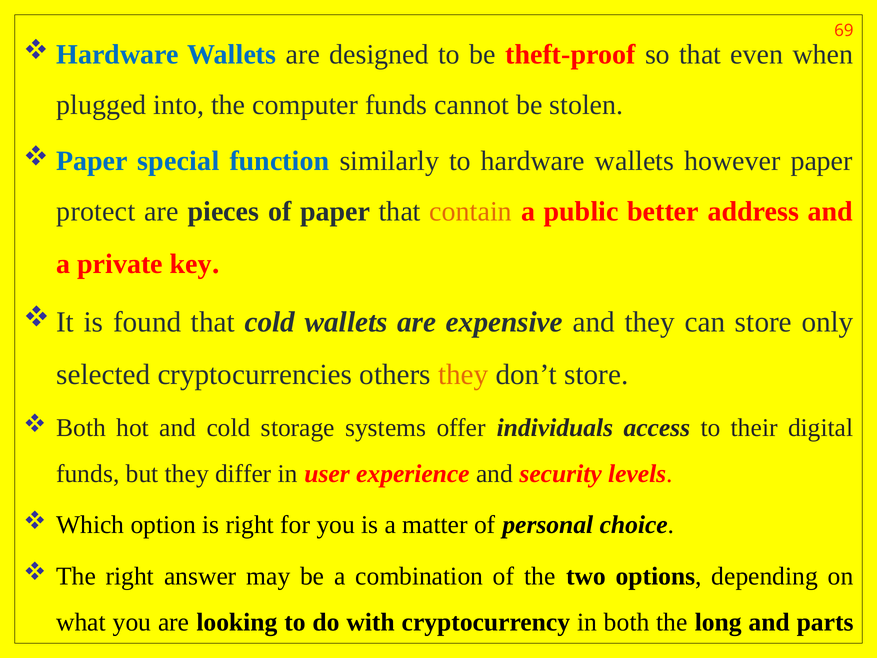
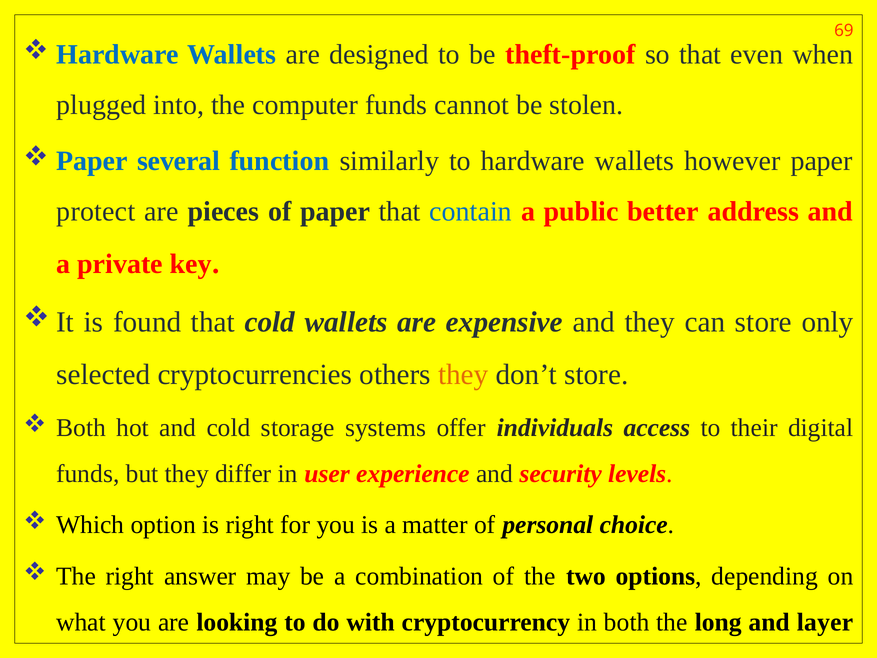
special: special -> several (179, 161)
contain colour: orange -> blue (471, 211)
parts: parts -> layer (825, 622)
